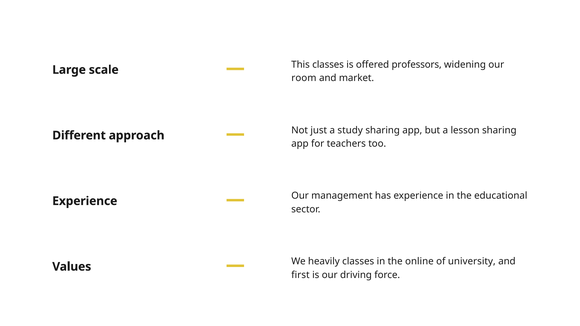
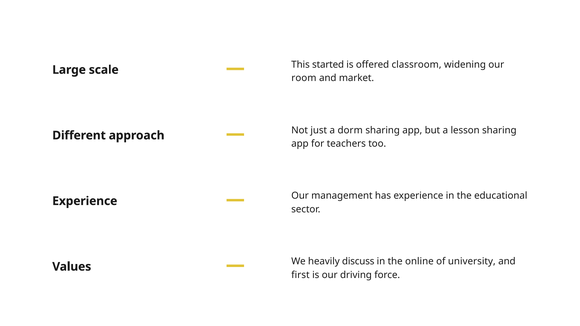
This classes: classes -> started (328, 65)
professors: professors -> classroom (417, 65)
study: study -> dorm (350, 130)
heavily classes: classes -> discuss (358, 262)
